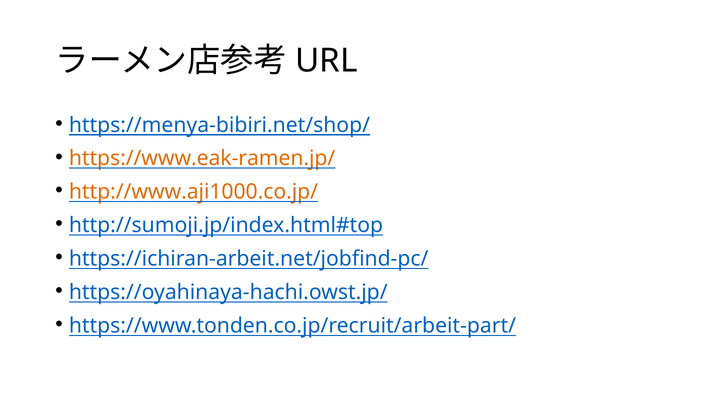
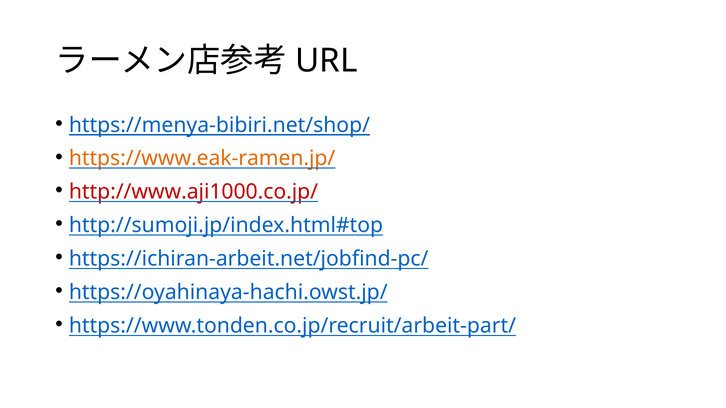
http://www.aji1000.co.jp/ colour: orange -> red (193, 192)
